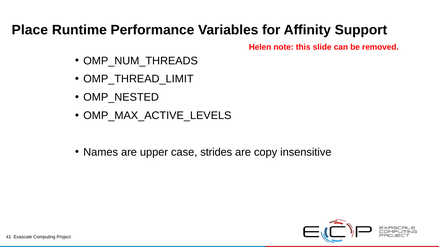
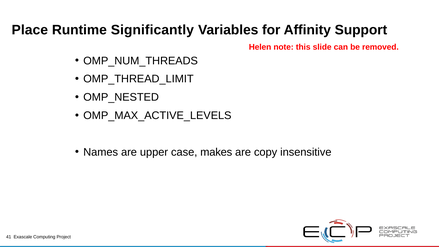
Performance: Performance -> Significantly (152, 30)
strides: strides -> makes (216, 152)
